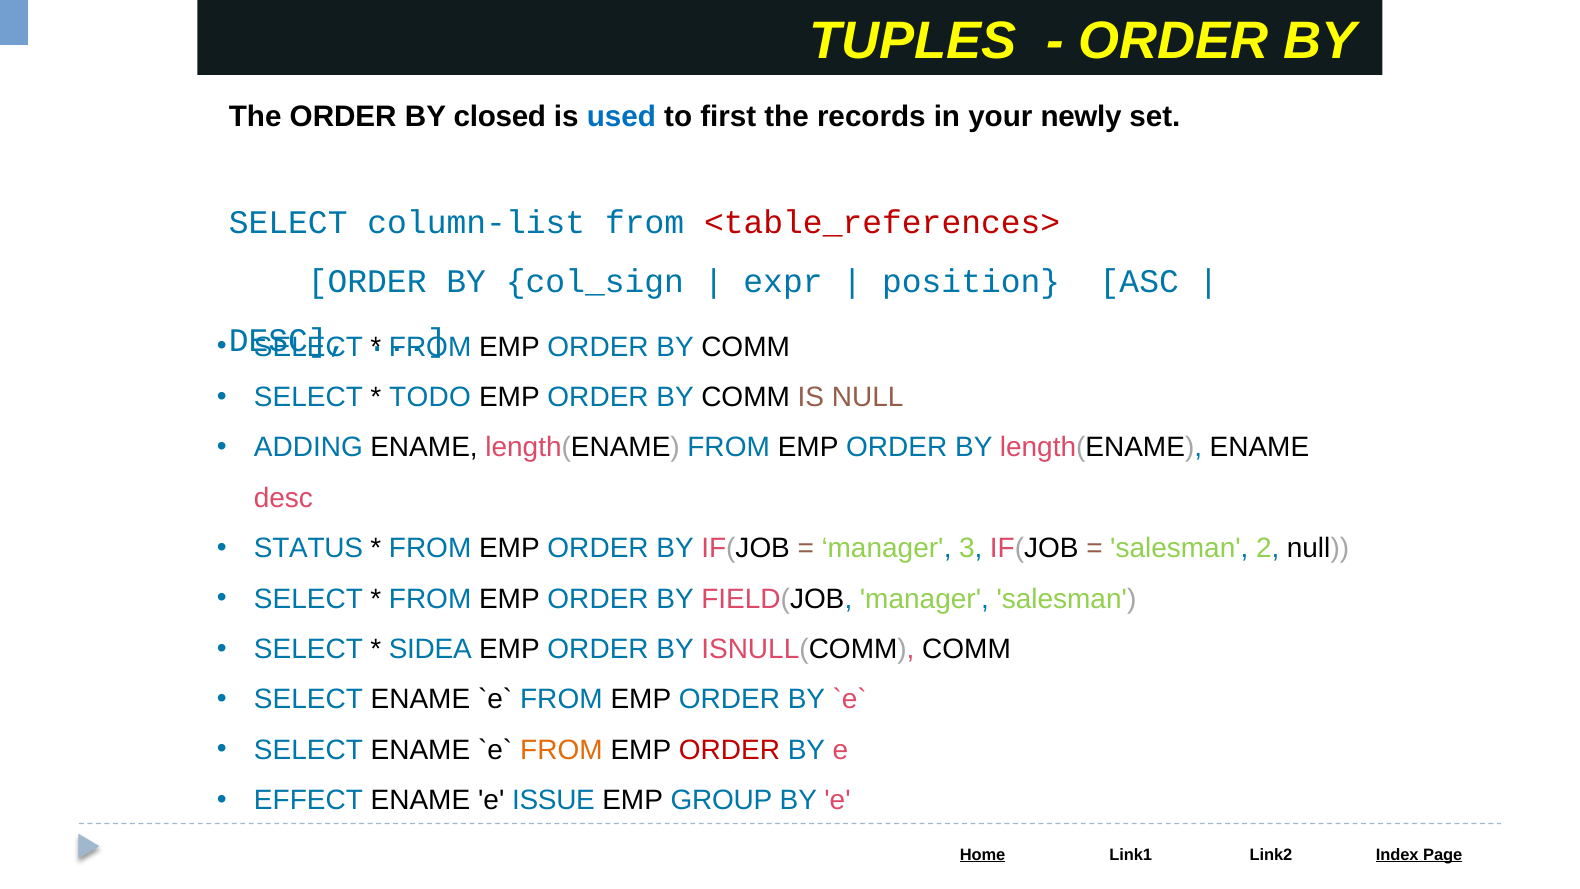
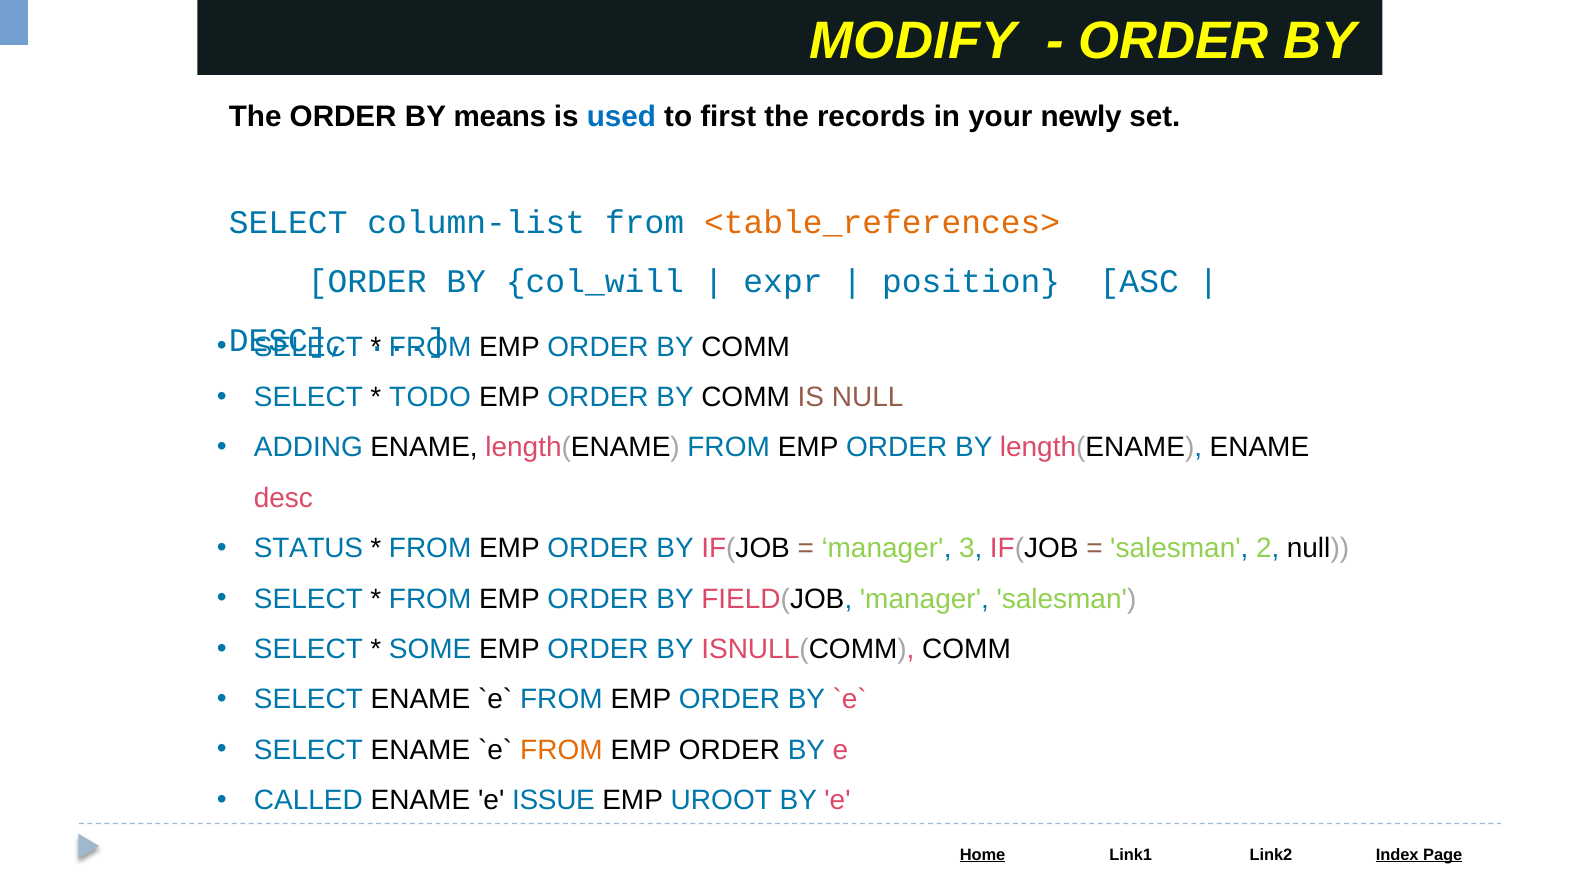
TUPLES: TUPLES -> MODIFY (913, 41)
closed: closed -> means (500, 117)
<table_references> colour: red -> orange (882, 222)
col_sign: col_sign -> col_will (595, 282)
SIDEA: SIDEA -> SOME (430, 649)
ORDER colour: red -> black (729, 750)
EFFECT: EFFECT -> CALLED (308, 800)
GROUP: GROUP -> UROOT (721, 800)
